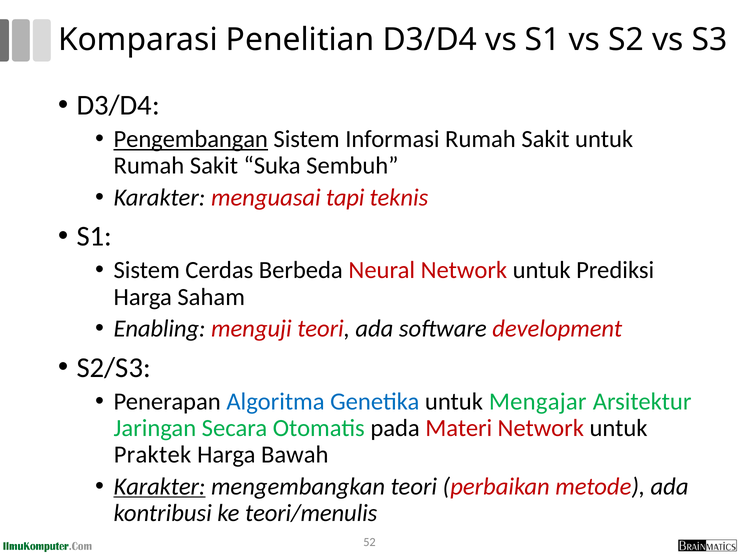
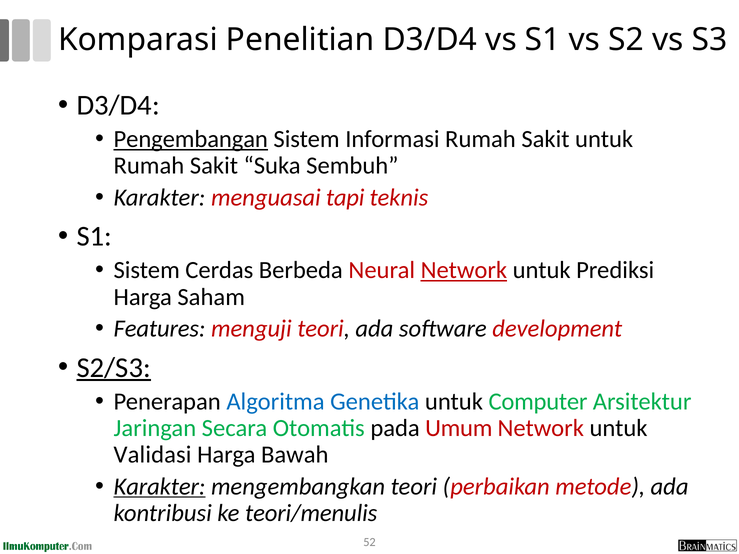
Network underline: none -> present (464, 270)
Enabling: Enabling -> Features (160, 329)
S2/S3 underline: none -> present (114, 368)
Mengajar: Mengajar -> Computer (538, 402)
Materi: Materi -> Umum (459, 428)
Praktek: Praktek -> Validasi (153, 455)
